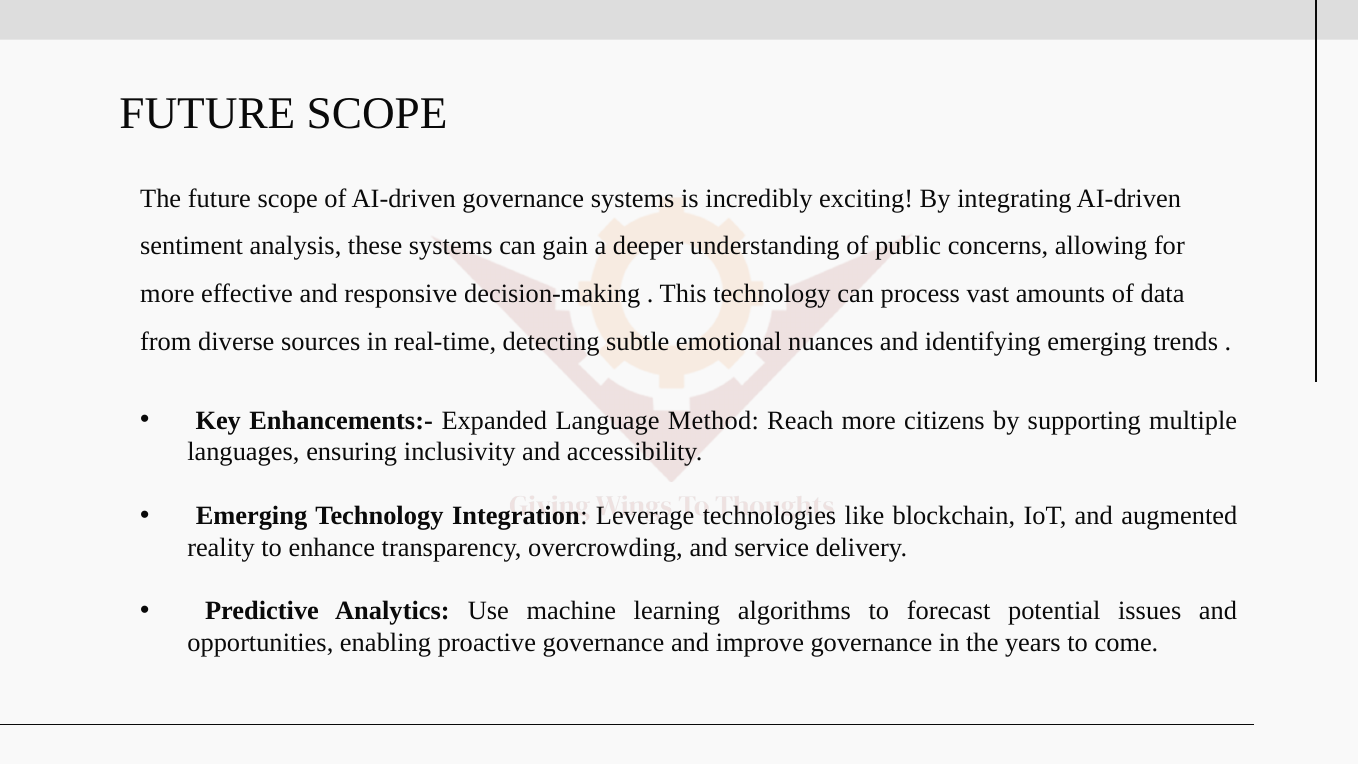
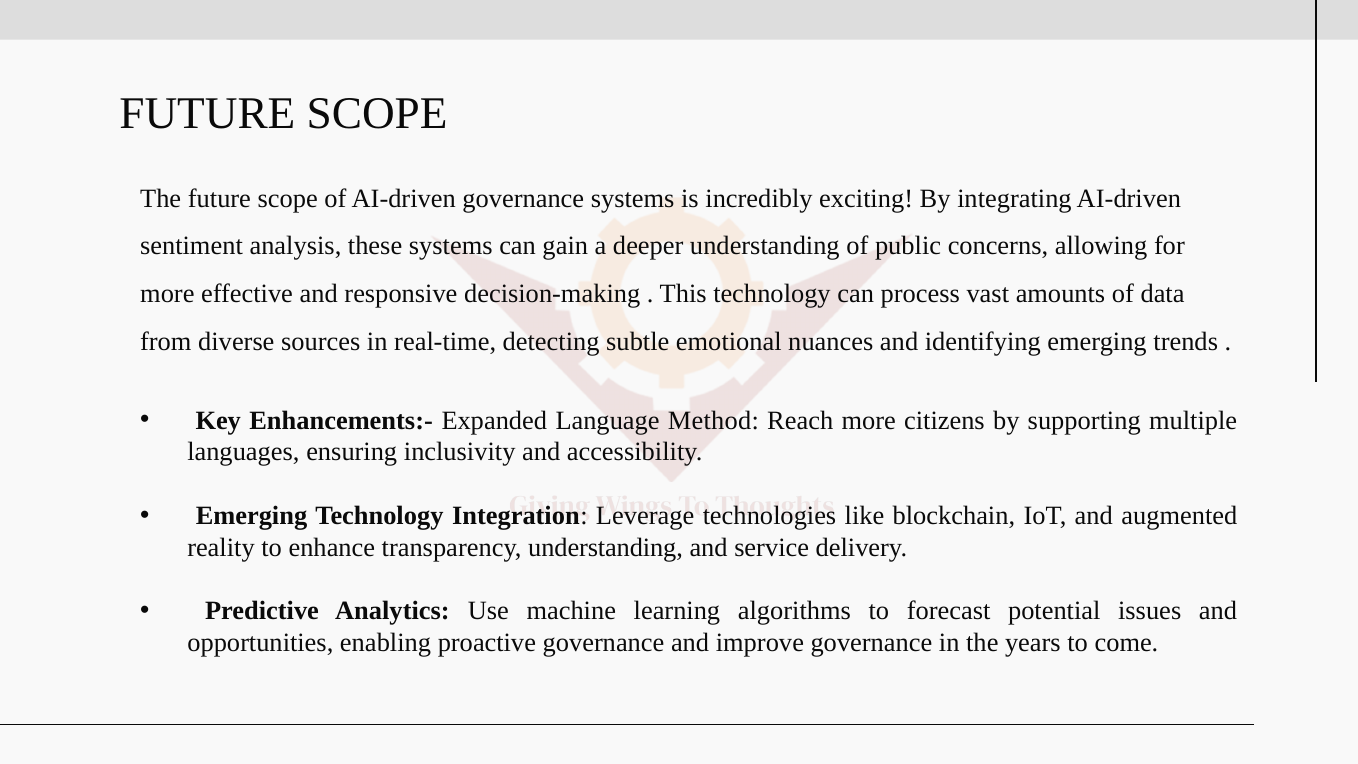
transparency overcrowding: overcrowding -> understanding (606, 547)
